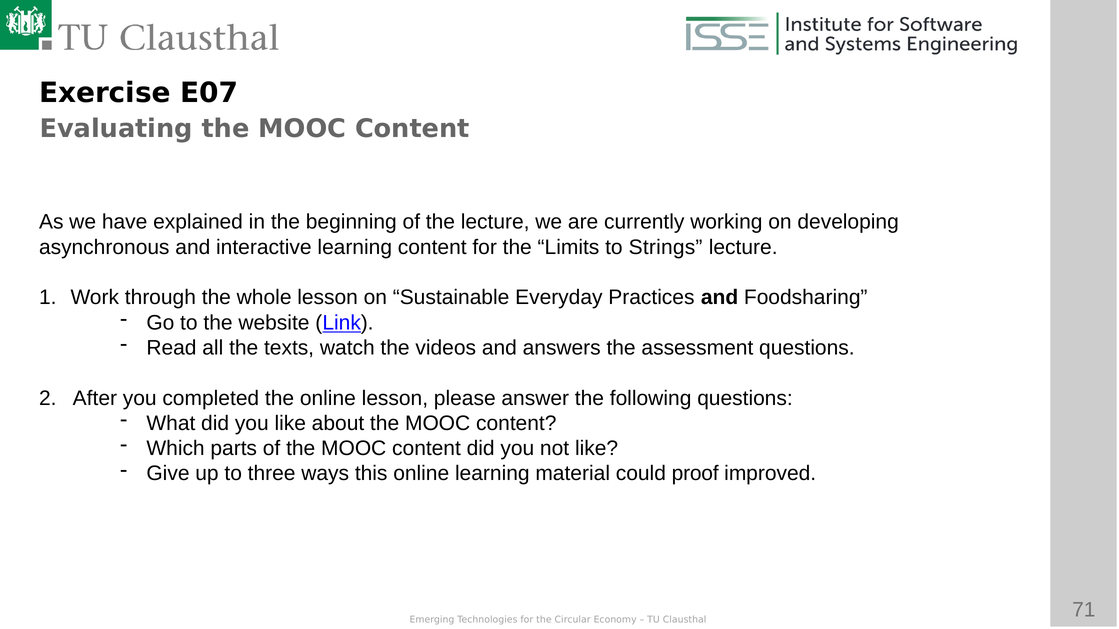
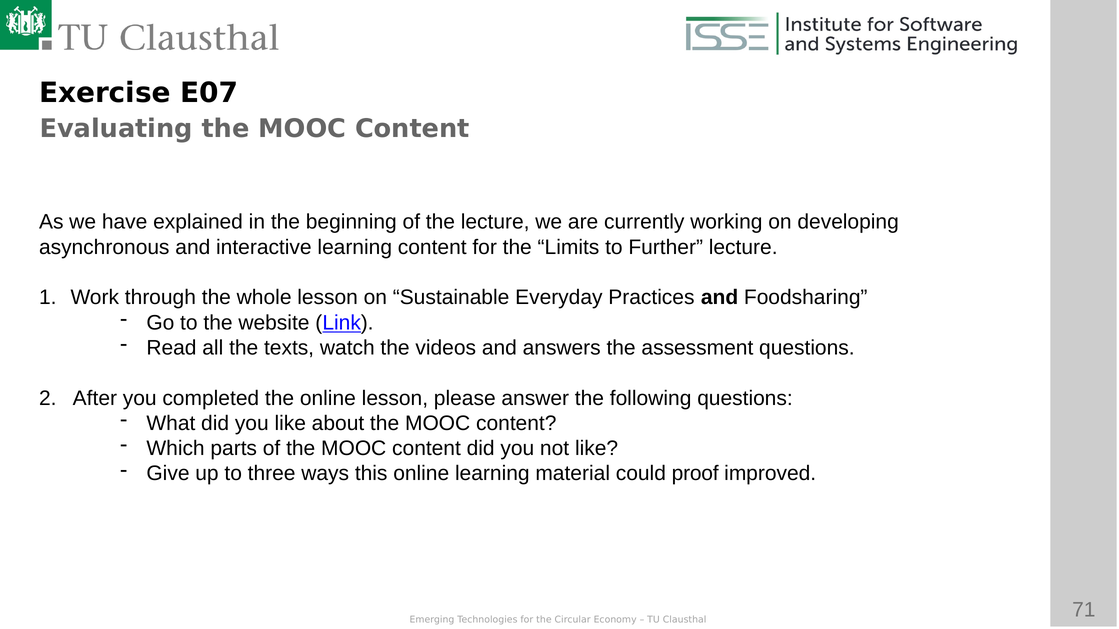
Strings: Strings -> Further (666, 247)
